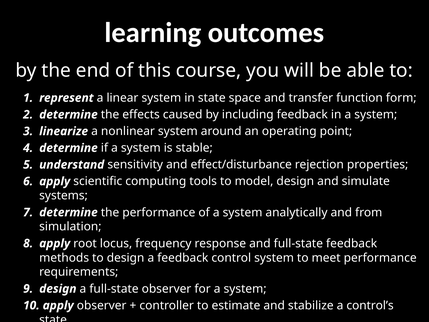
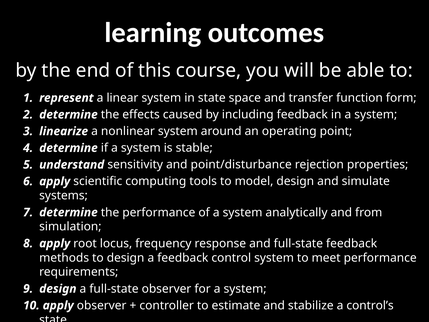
effect/disturbance: effect/disturbance -> point/disturbance (241, 165)
